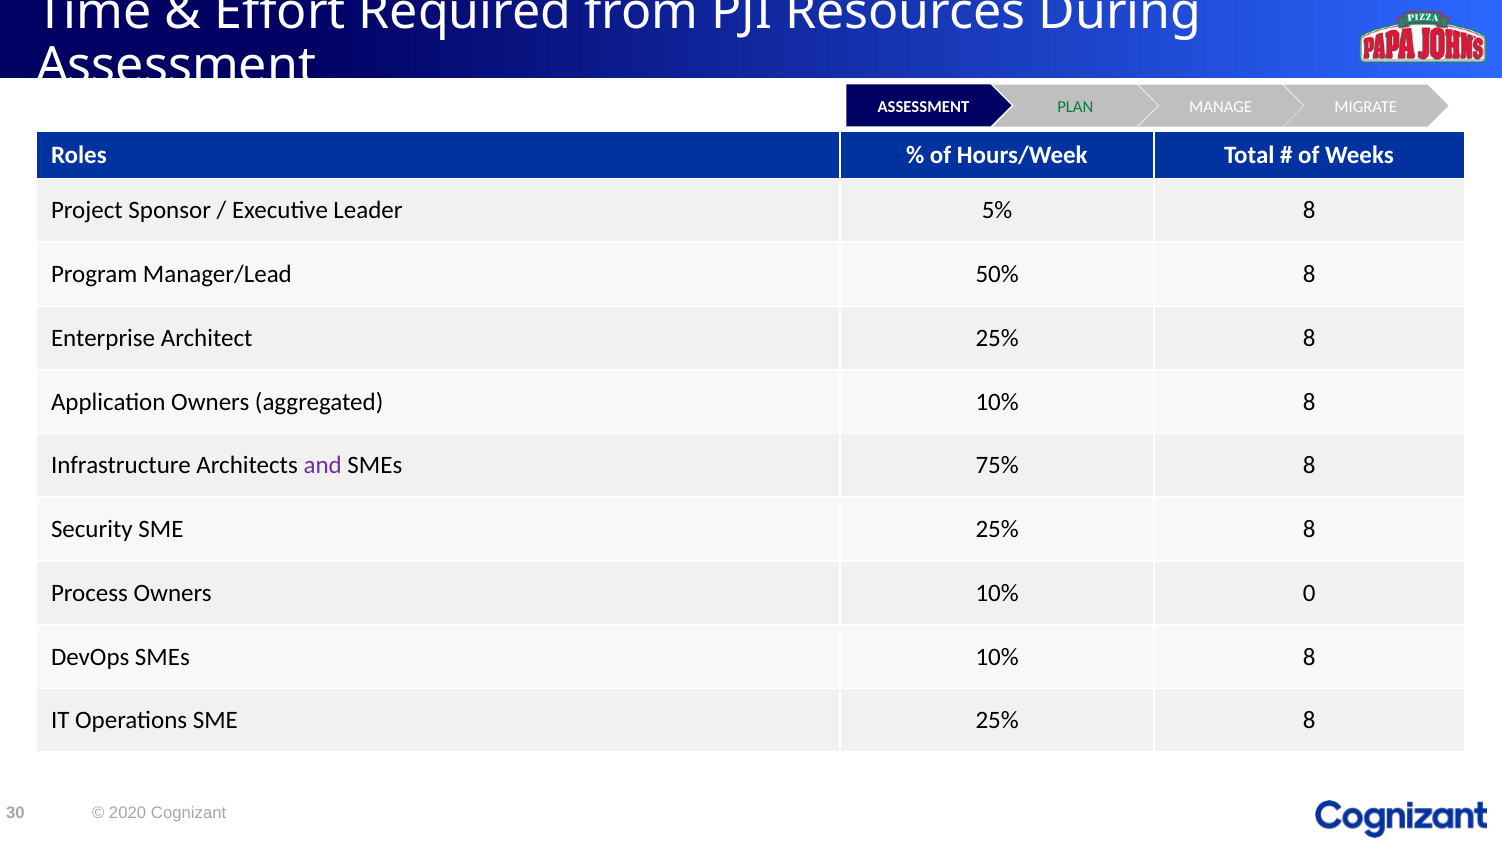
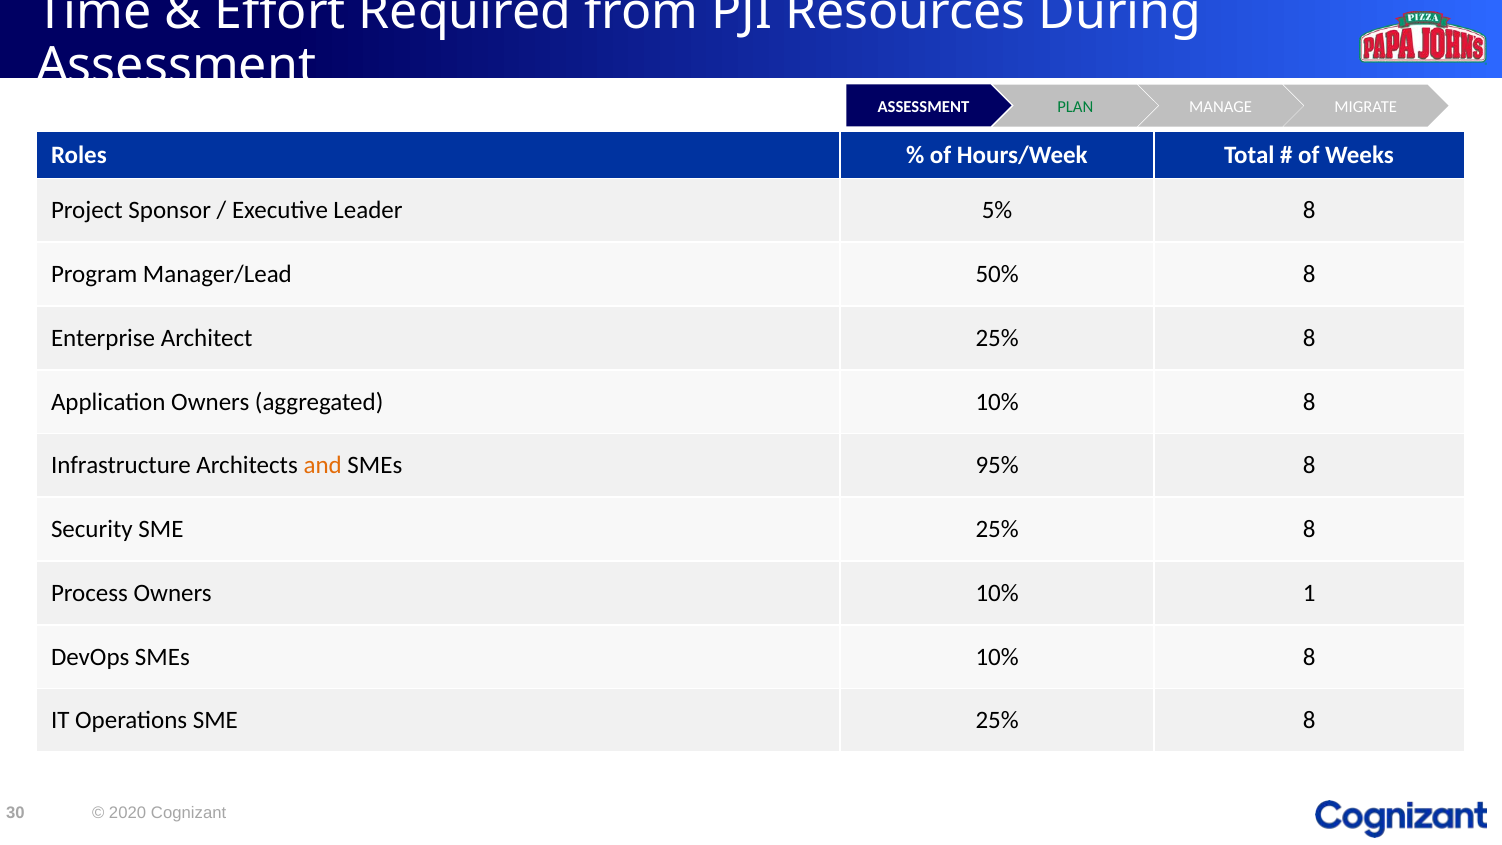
and colour: purple -> orange (323, 466)
75%: 75% -> 95% (997, 466)
0: 0 -> 1 (1309, 593)
